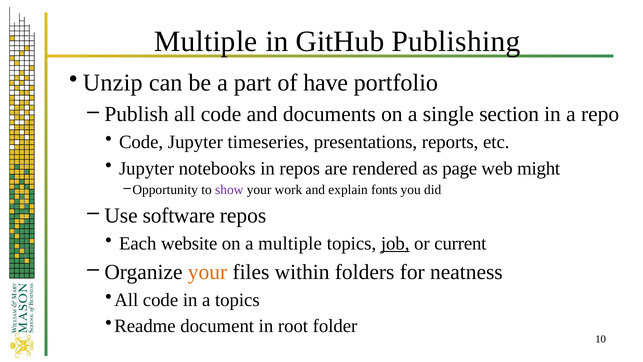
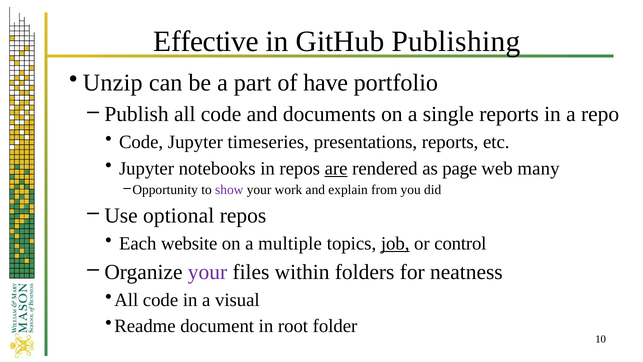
Multiple: Multiple -> Effective (206, 41)
single section: section -> reports (509, 114)
are underline: none -> present (336, 168)
might: might -> many (539, 168)
fonts: fonts -> from (384, 190)
software: software -> optional (179, 216)
current: current -> control (460, 243)
your colour: orange -> purple (208, 272)
a topics: topics -> visual (237, 300)
